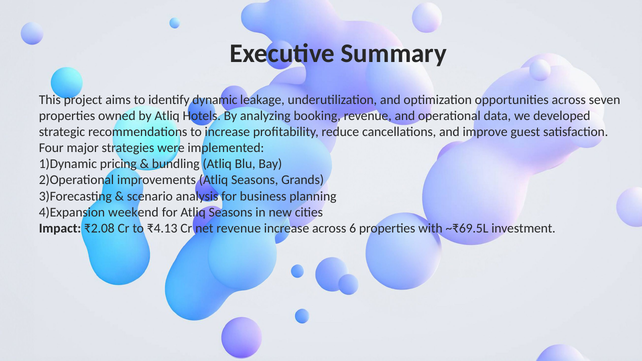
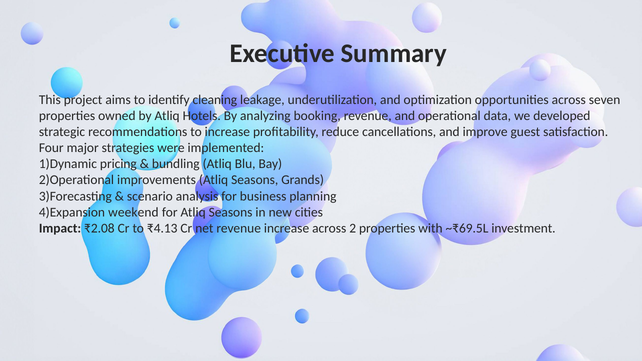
dynamic: dynamic -> cleaning (215, 100)
6: 6 -> 2 (353, 228)
